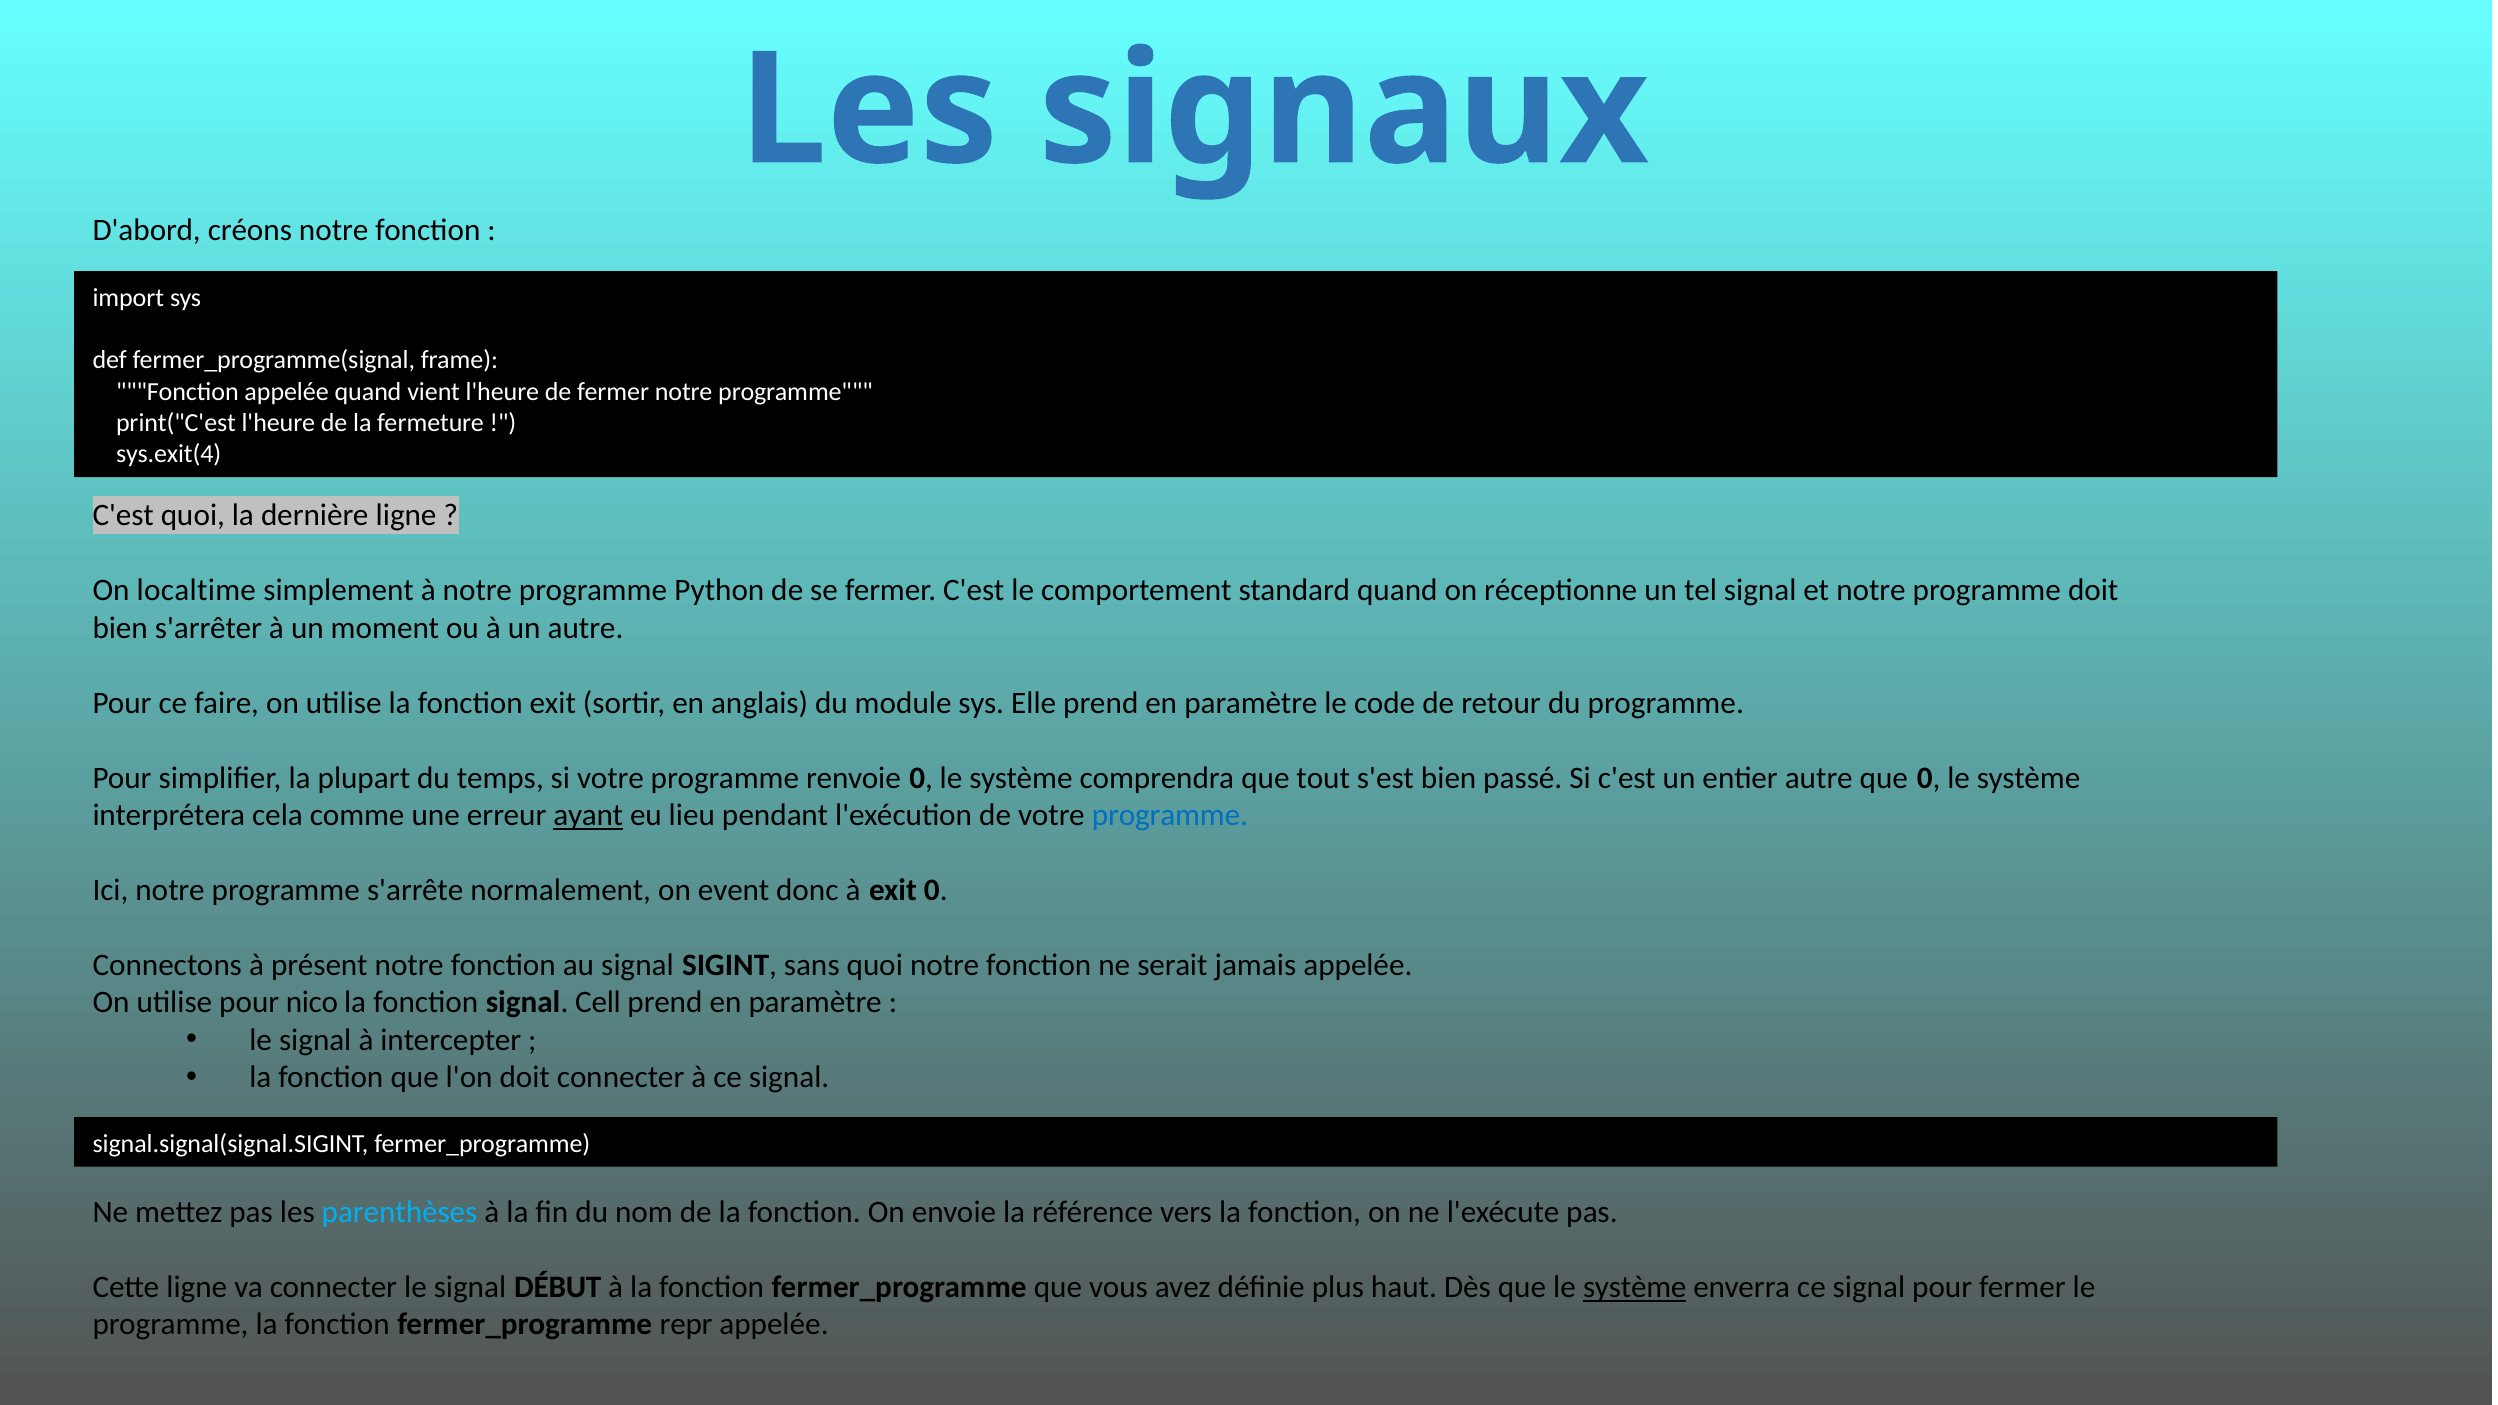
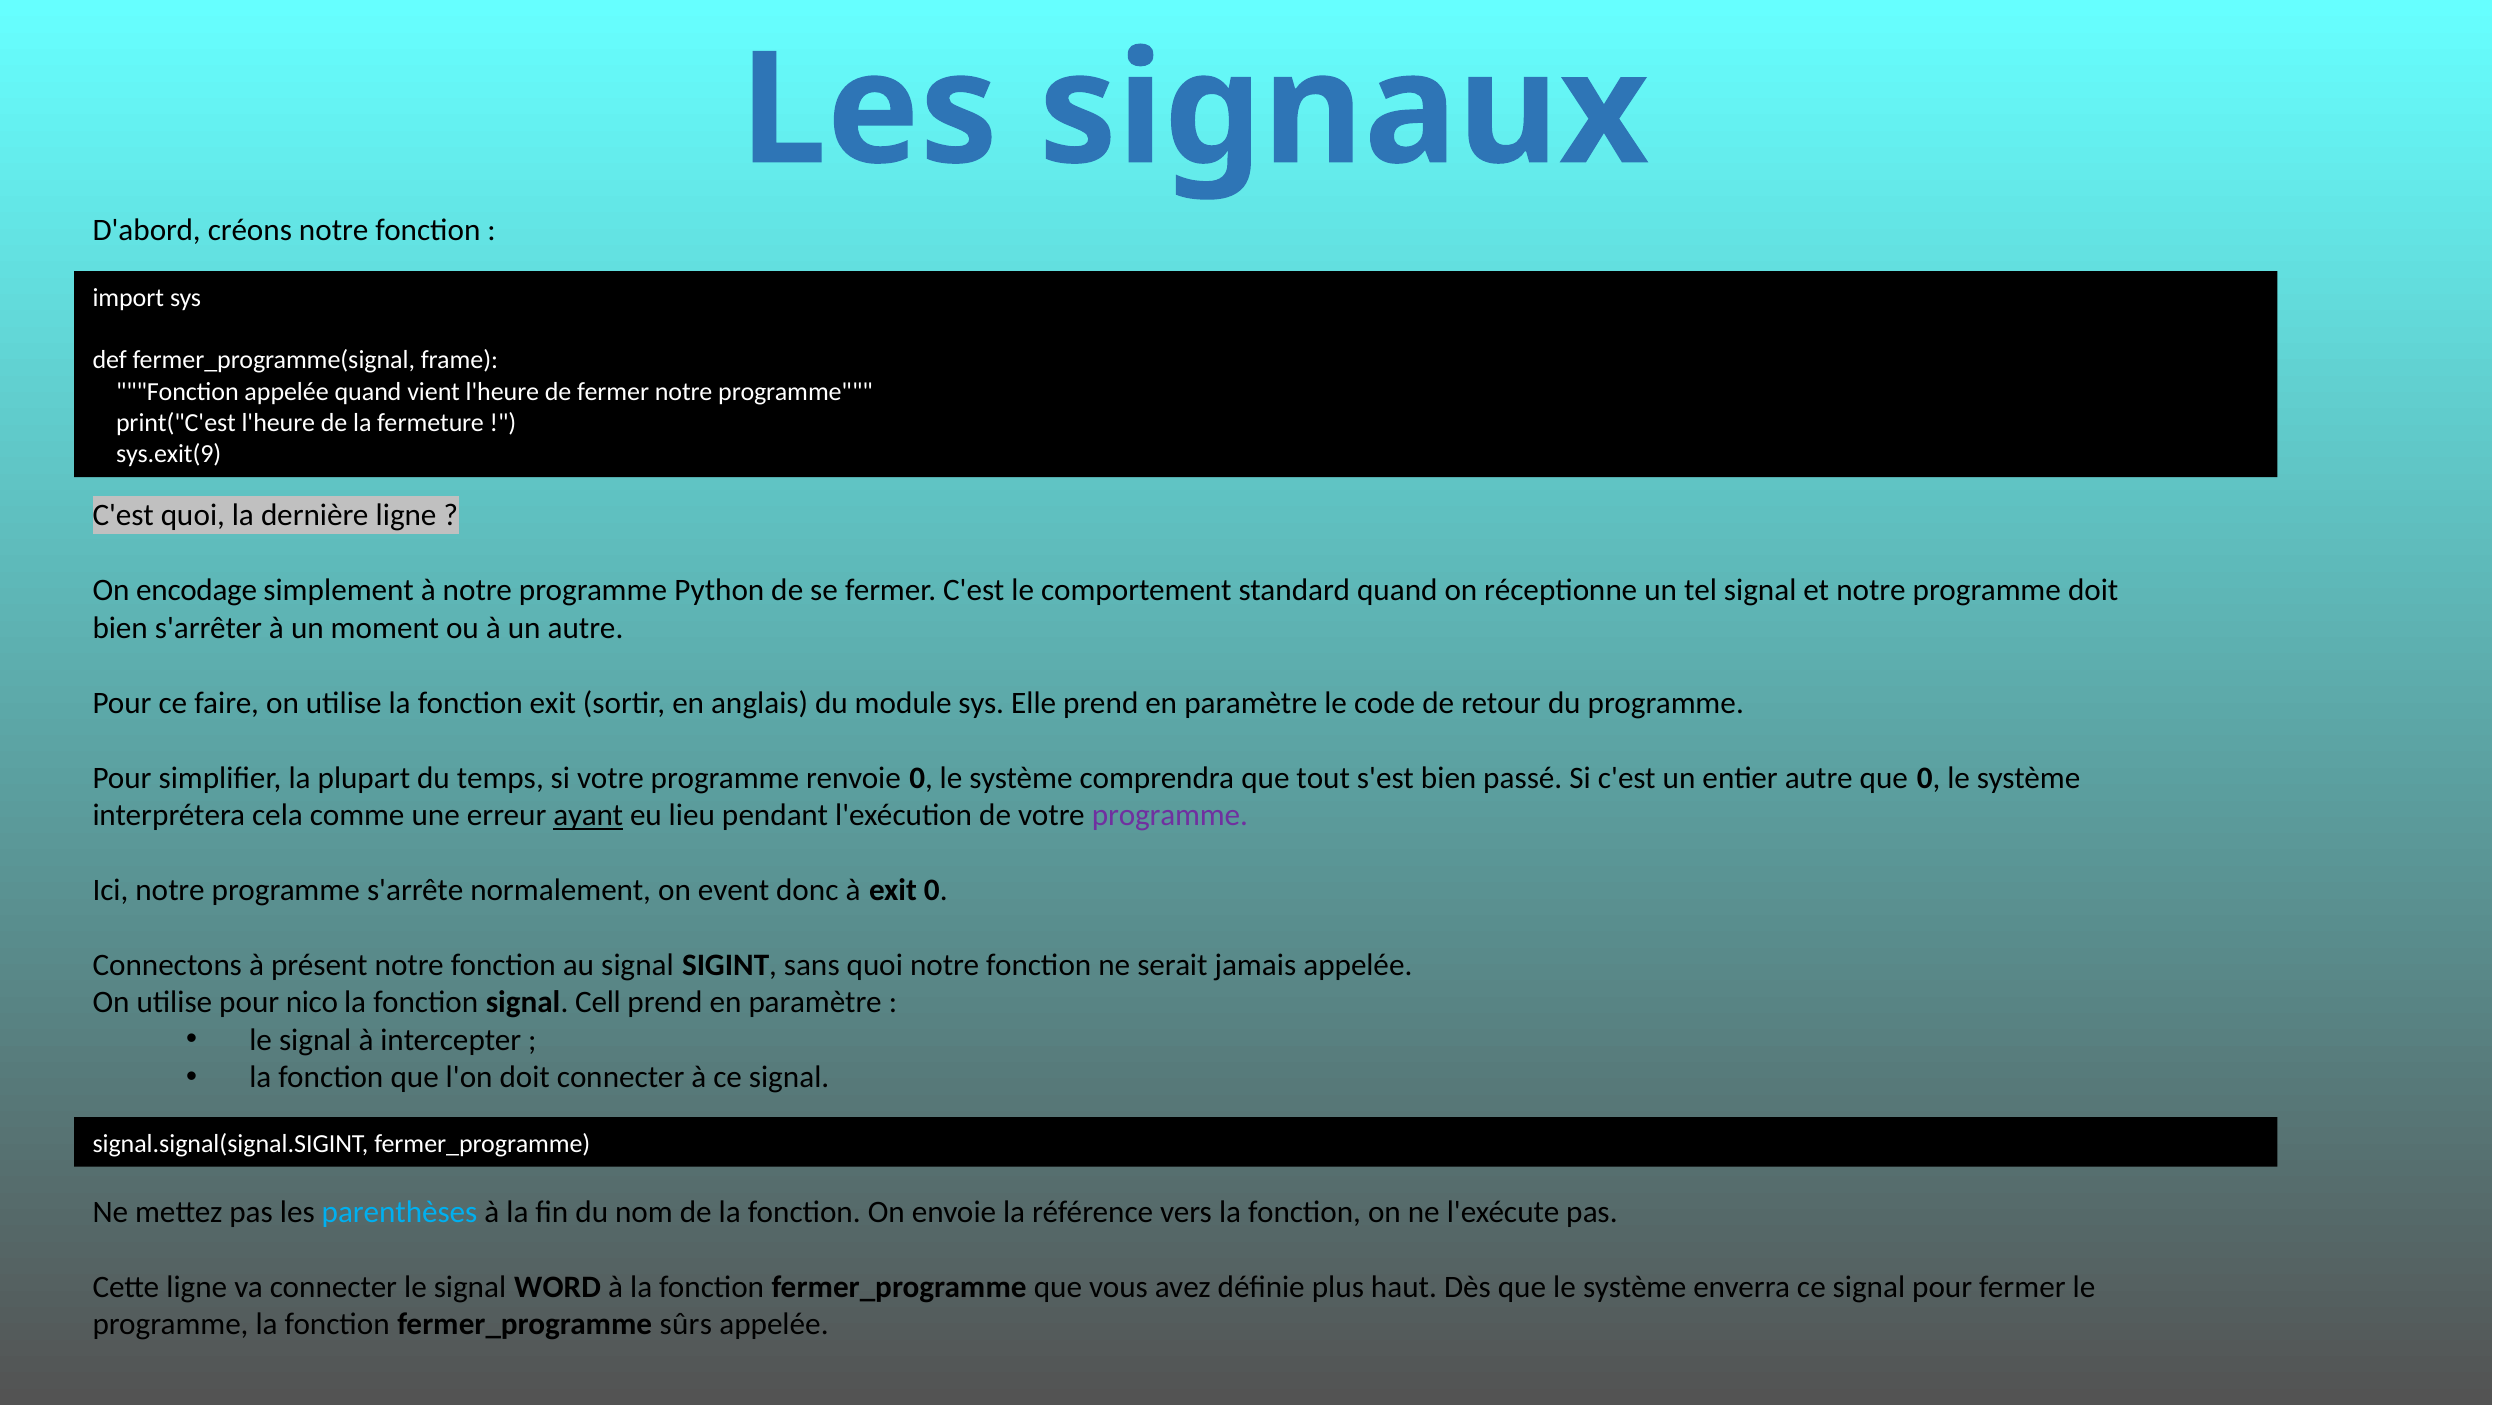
sys.exit(4: sys.exit(4 -> sys.exit(9 (169, 454)
localtime: localtime -> encodage (197, 590)
programme colour: blue -> purple (1170, 815)
DÉBUT: DÉBUT -> WORD (558, 1287)
système underline: present -> none (1635, 1287)
repr: repr -> sûrs (686, 1325)
